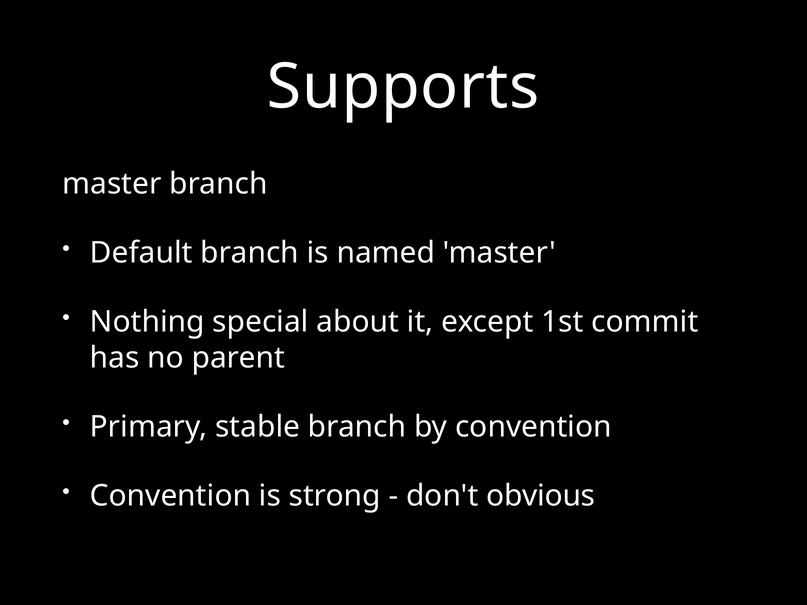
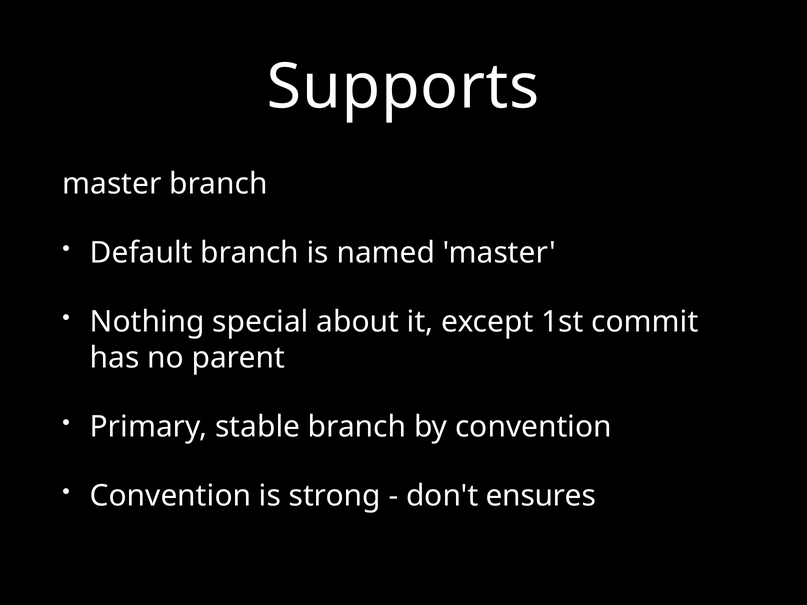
obvious: obvious -> ensures (541, 496)
